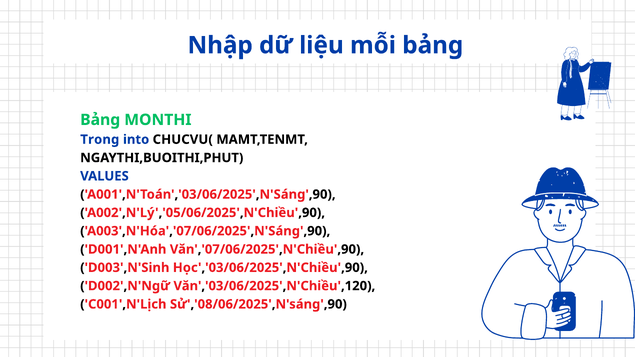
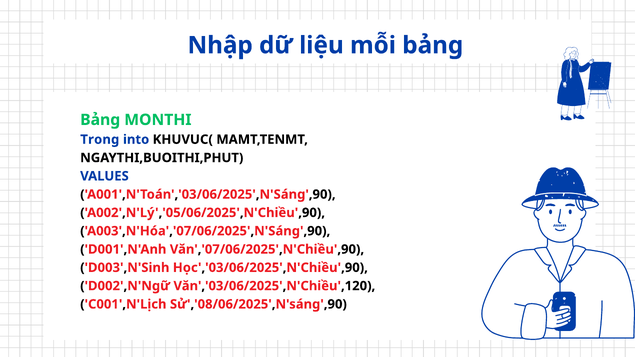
CHUCVU(: CHUCVU( -> KHUVUC( (183, 140)
